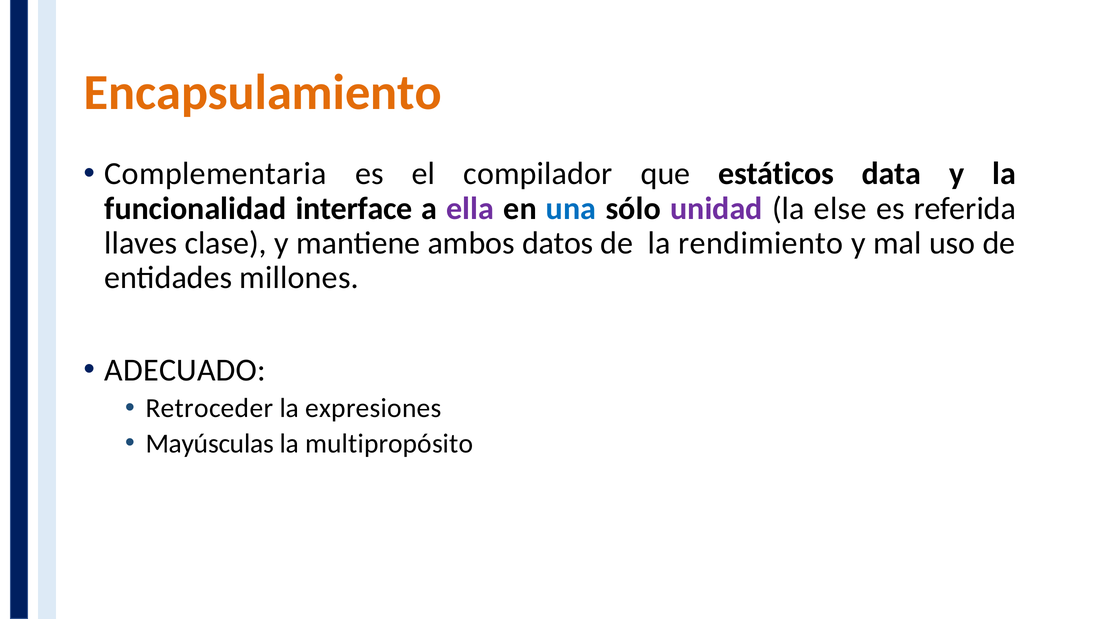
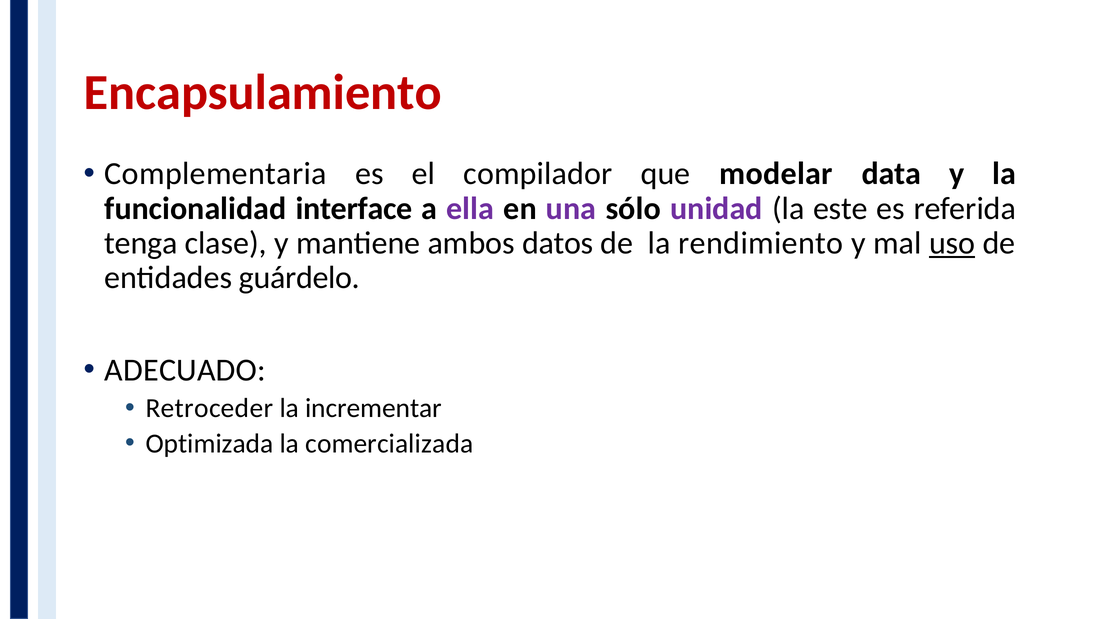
Encapsulamiento colour: orange -> red (263, 92)
estáticos: estáticos -> modelar (776, 174)
una colour: blue -> purple (571, 208)
else: else -> este (840, 208)
llaves: llaves -> tenga (141, 243)
uso underline: none -> present (952, 243)
millones: millones -> guárdelo (299, 278)
expresiones: expresiones -> incrementar (374, 408)
Mayúsculas: Mayúsculas -> Optimizada (210, 443)
multipropósito: multipropósito -> comercializada (389, 443)
